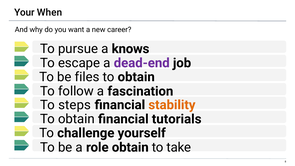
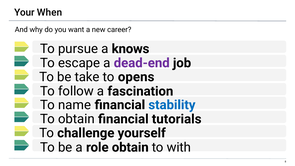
files: files -> take (87, 77)
obtain: obtain -> opens (136, 77)
steps: steps -> name (75, 105)
stability colour: orange -> blue (172, 105)
take: take -> with (179, 147)
